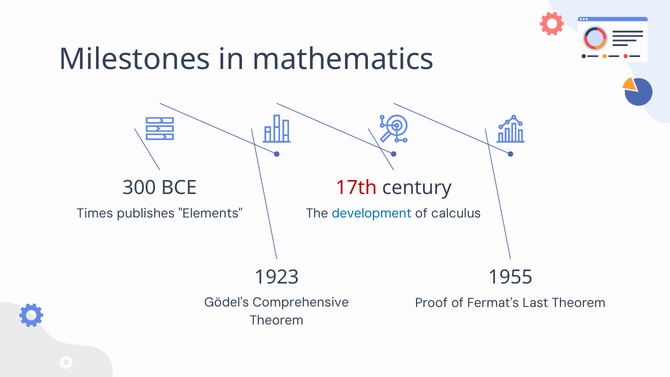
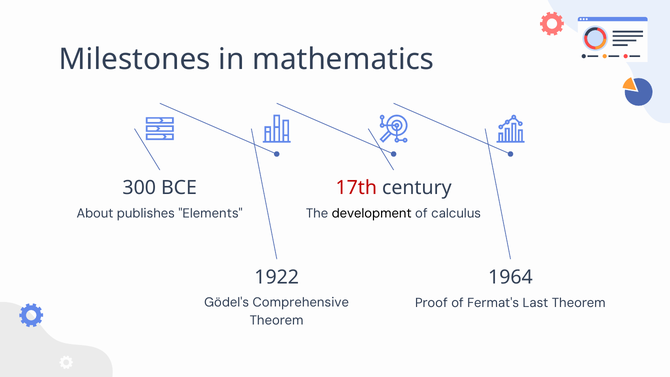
Times: Times -> About (95, 213)
development colour: blue -> black (372, 213)
1923: 1923 -> 1922 (277, 277)
1955: 1955 -> 1964 (510, 277)
